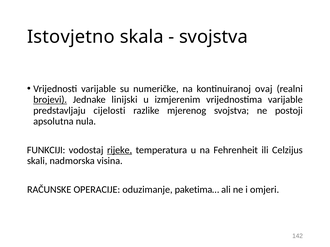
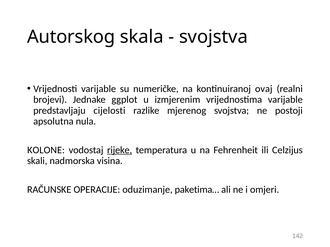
Istovjetno: Istovjetno -> Autorskog (71, 37)
brojevi underline: present -> none (50, 100)
linijski: linijski -> ggplot (125, 100)
FUNKCIJI: FUNKCIJI -> KOLONE (46, 150)
